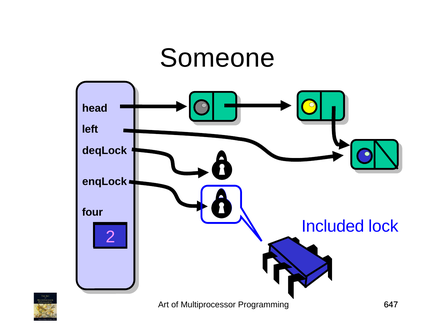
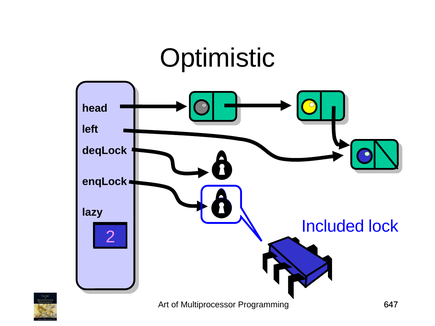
Someone: Someone -> Optimistic (218, 58)
four: four -> lazy (92, 212)
